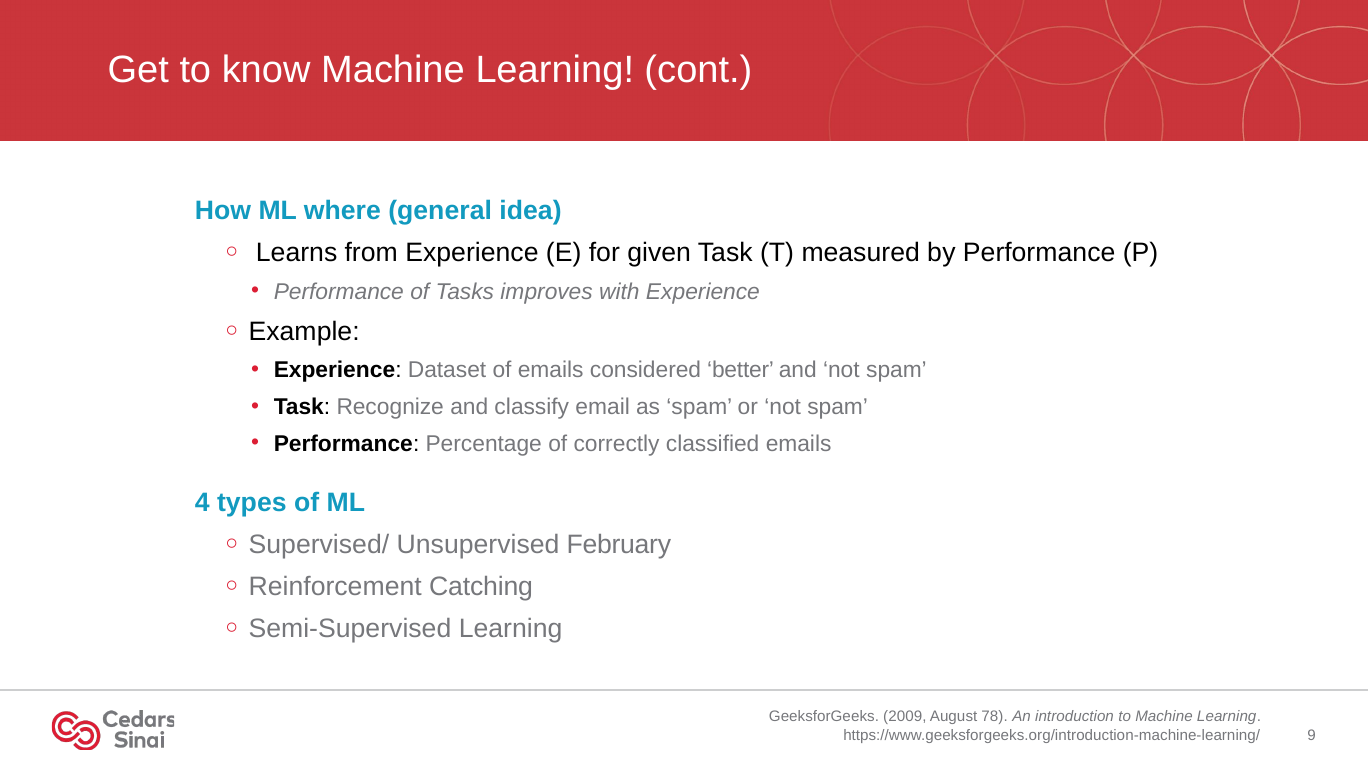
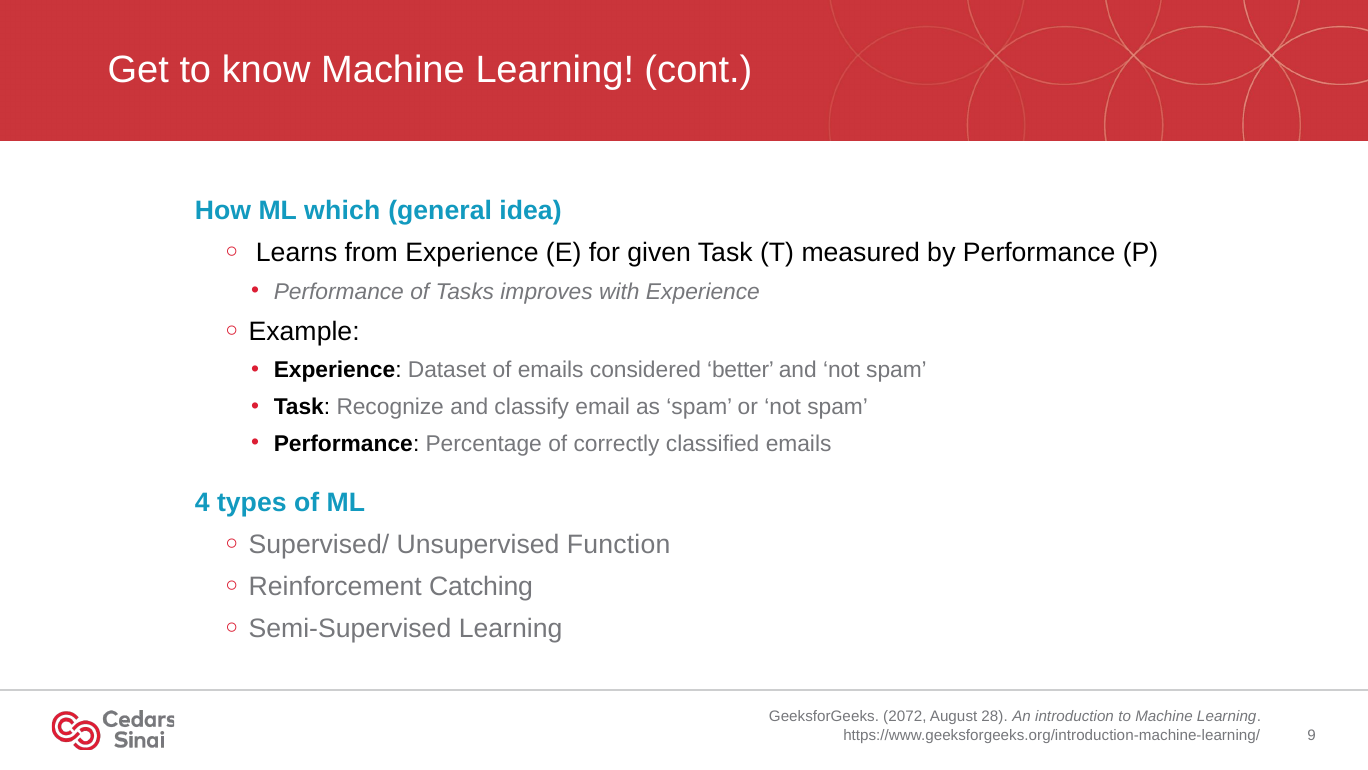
where: where -> which (342, 211)
February: February -> Function (619, 545)
2009: 2009 -> 2072 (905, 717)
78: 78 -> 28 (995, 717)
